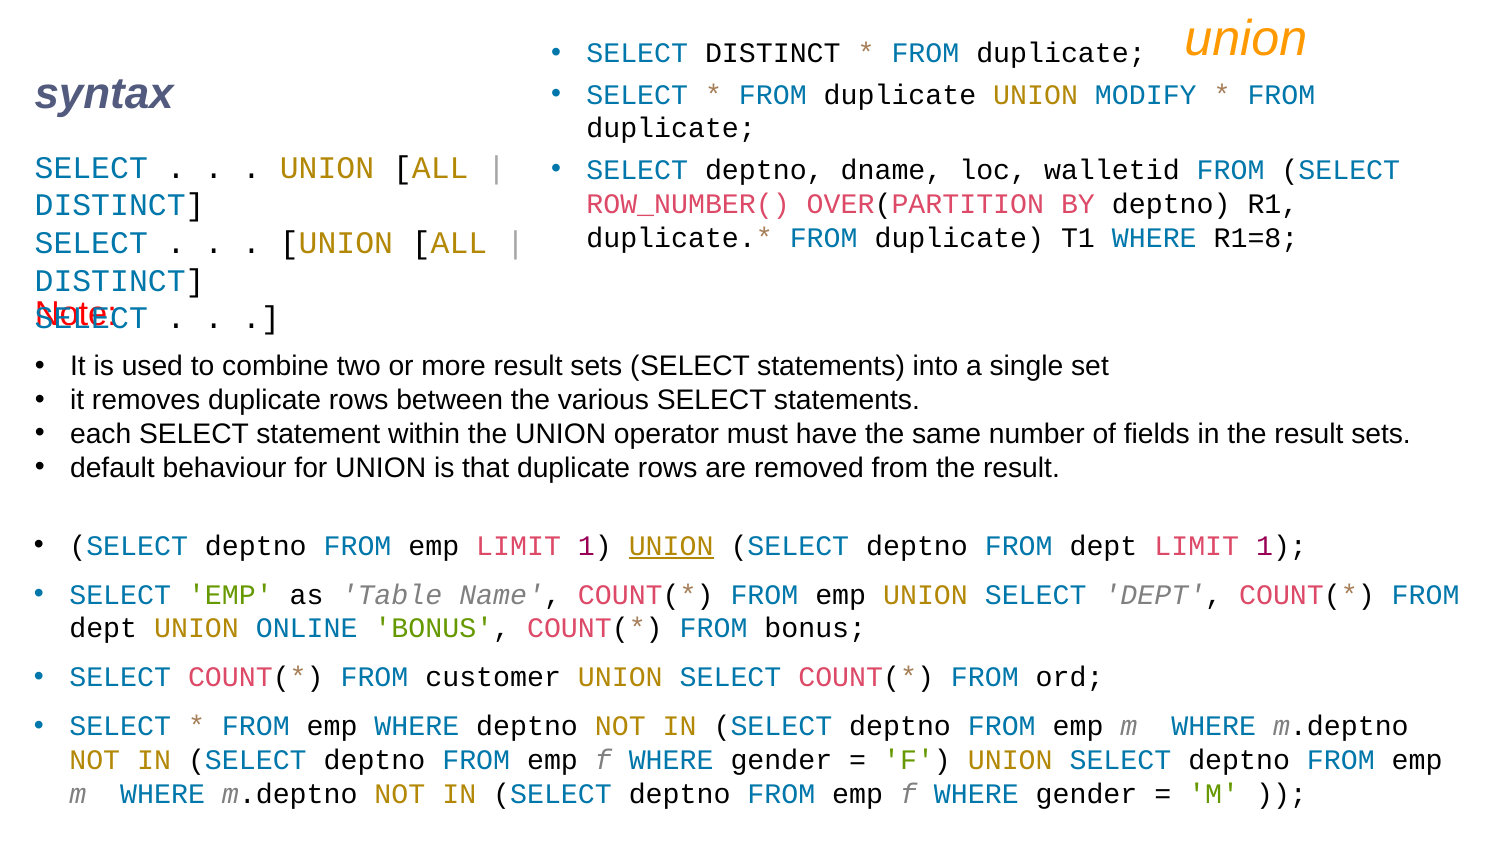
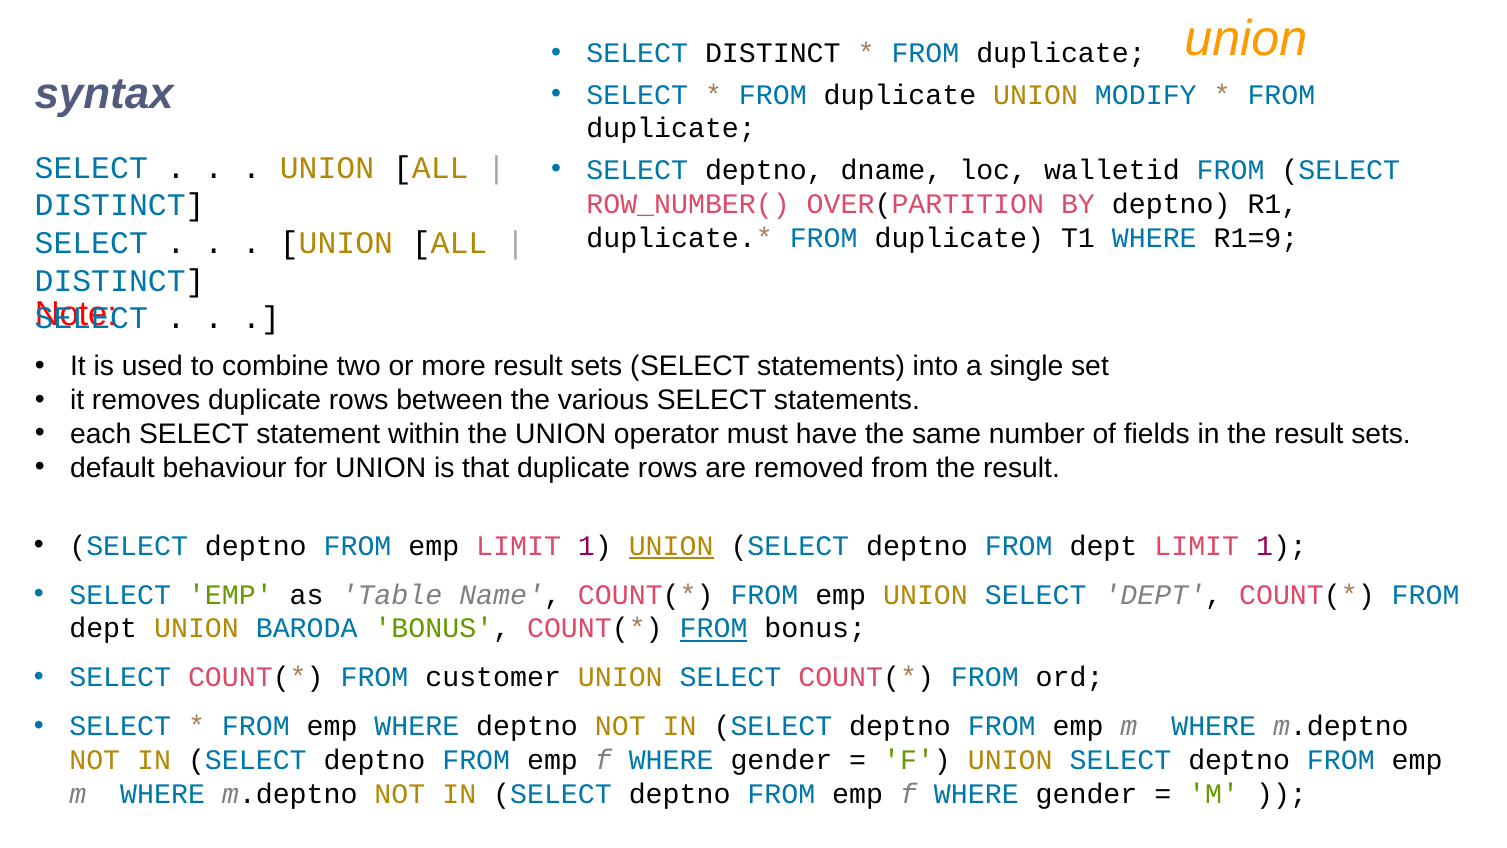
R1=8: R1=8 -> R1=9 (1256, 238)
ONLINE: ONLINE -> BARODA (307, 628)
FROM underline: none -> present (714, 628)
